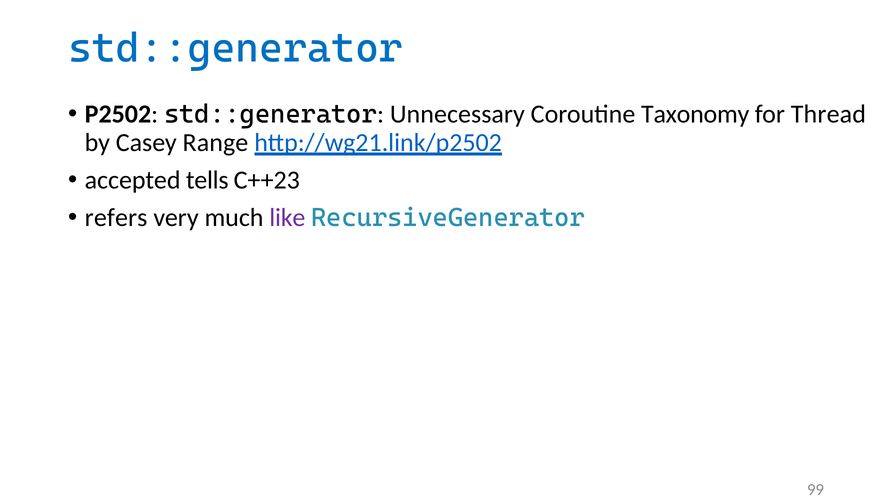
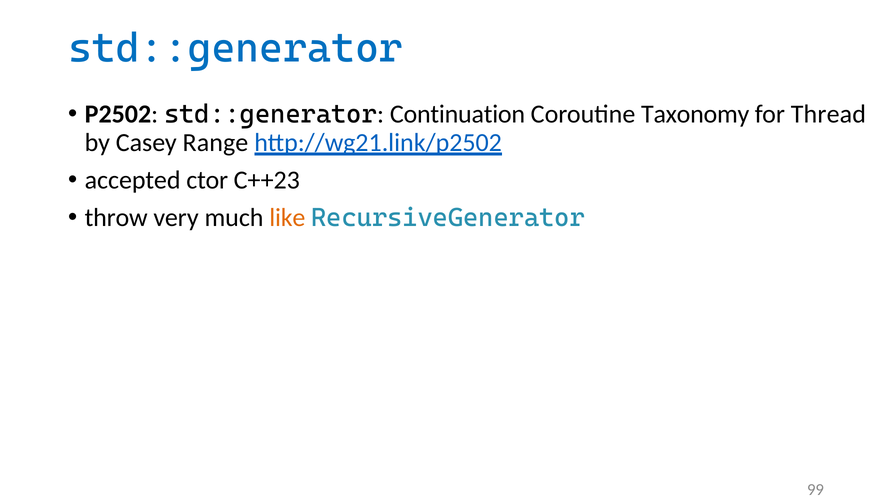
Unnecessary: Unnecessary -> Continuation (458, 114)
tells: tells -> ctor (207, 180)
refers: refers -> throw (116, 218)
like colour: purple -> orange (287, 218)
